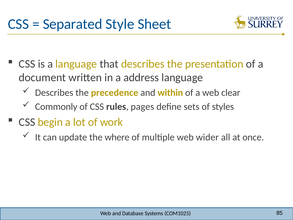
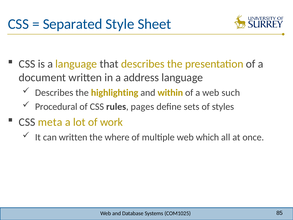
precedence: precedence -> highlighting (115, 93)
clear: clear -> such (231, 93)
Commonly: Commonly -> Procedural (56, 107)
begin: begin -> meta (50, 122)
can update: update -> written (73, 137)
wider: wider -> which (207, 137)
